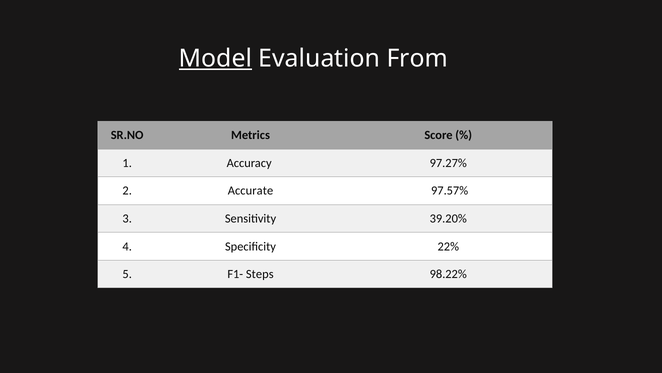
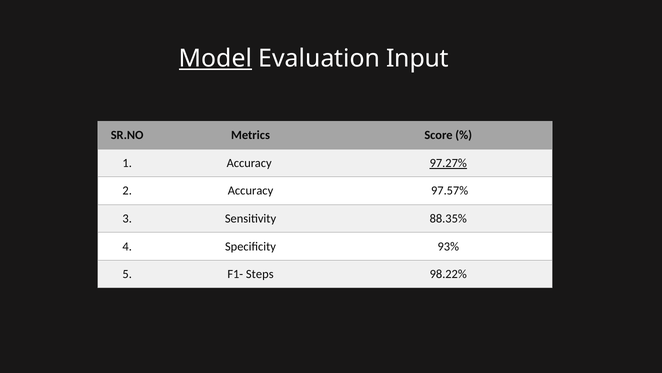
From: From -> Input (417, 59)
97.27% underline: none -> present (448, 163)
2 Accurate: Accurate -> Accuracy (251, 191)
39.20%: 39.20% -> 88.35% (448, 218)
22%: 22% -> 93% (448, 246)
